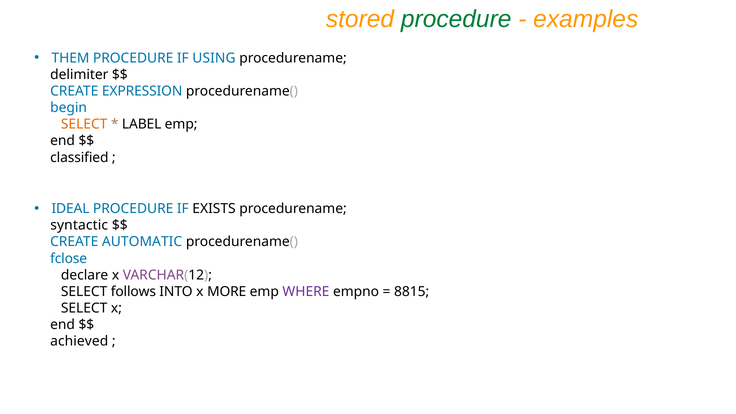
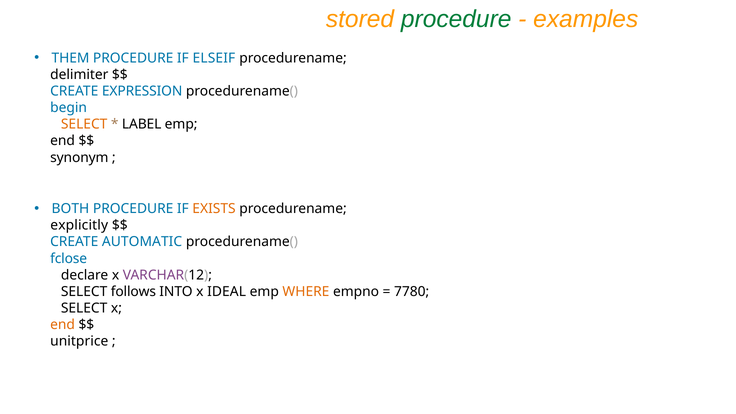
USING: USING -> ELSEIF (214, 58)
classified: classified -> synonym (79, 158)
IDEAL: IDEAL -> BOTH (70, 209)
EXISTS colour: black -> orange (214, 209)
syntactic: syntactic -> explicitly (79, 225)
MORE: MORE -> IDEAL (227, 292)
WHERE colour: purple -> orange (306, 292)
8815: 8815 -> 7780 (412, 292)
end colour: black -> orange (63, 325)
achieved: achieved -> unitprice (79, 341)
